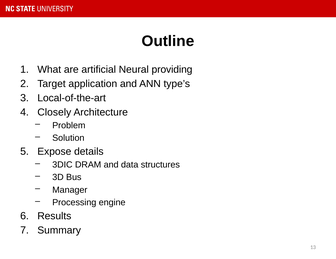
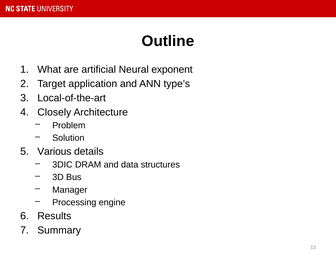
providing: providing -> exponent (172, 70)
Expose: Expose -> Various (54, 152)
